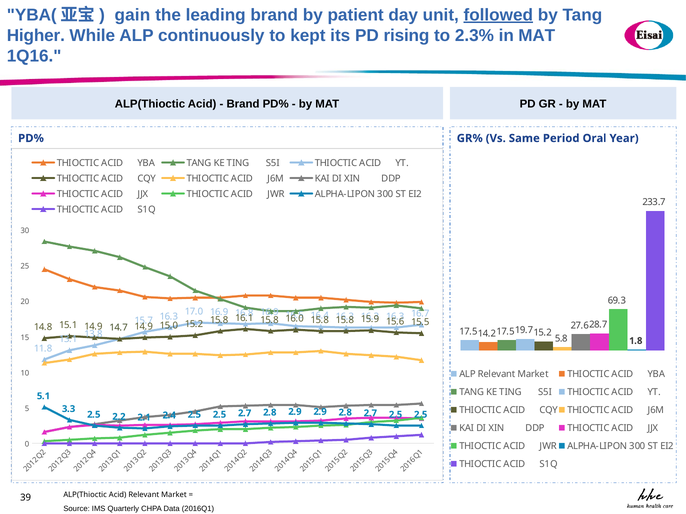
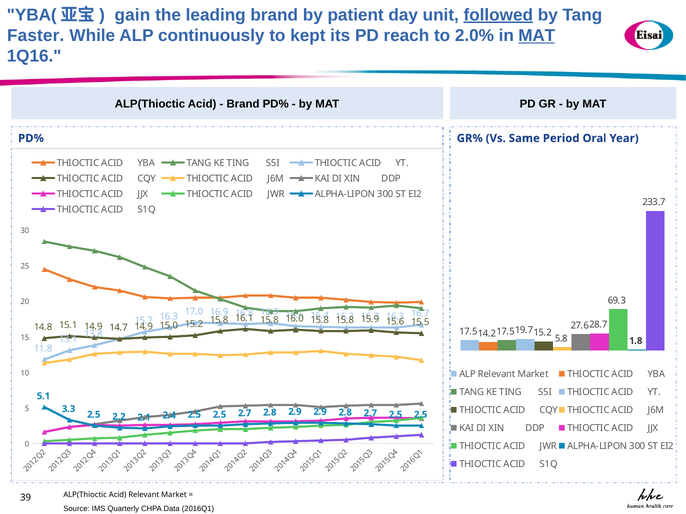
Higher: Higher -> Faster (36, 35)
rising: rising -> reach (406, 35)
2.3%: 2.3% -> 2.0% (474, 35)
MAT underline: none -> present (537, 35)
